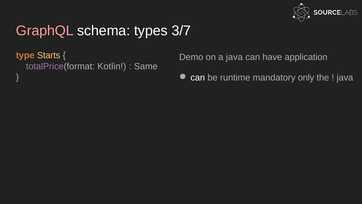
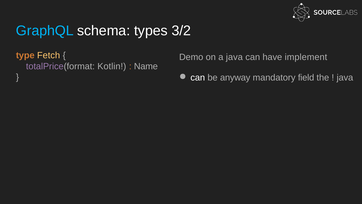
GraphQL colour: pink -> light blue (45, 31)
3/7: 3/7 -> 3/2 (181, 31)
Starts: Starts -> Fetch (49, 55)
application: application -> implement (306, 57)
Same: Same -> Name (146, 66)
runtime: runtime -> anyway (235, 77)
only: only -> field (306, 77)
